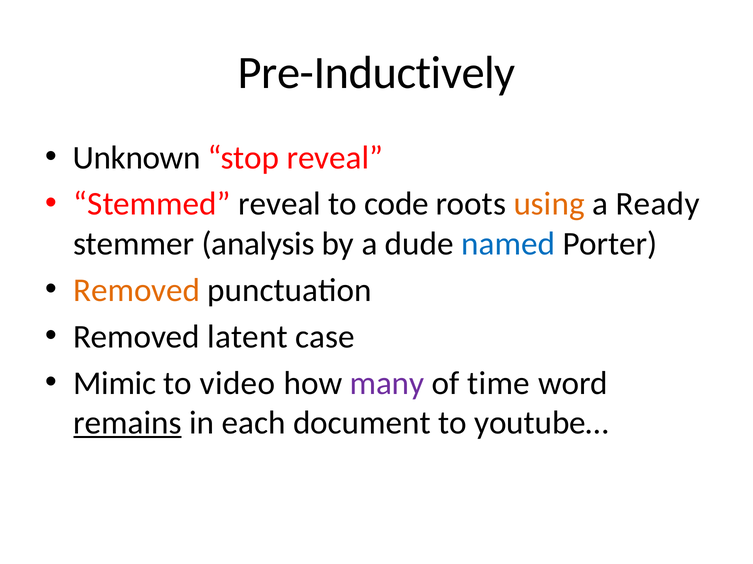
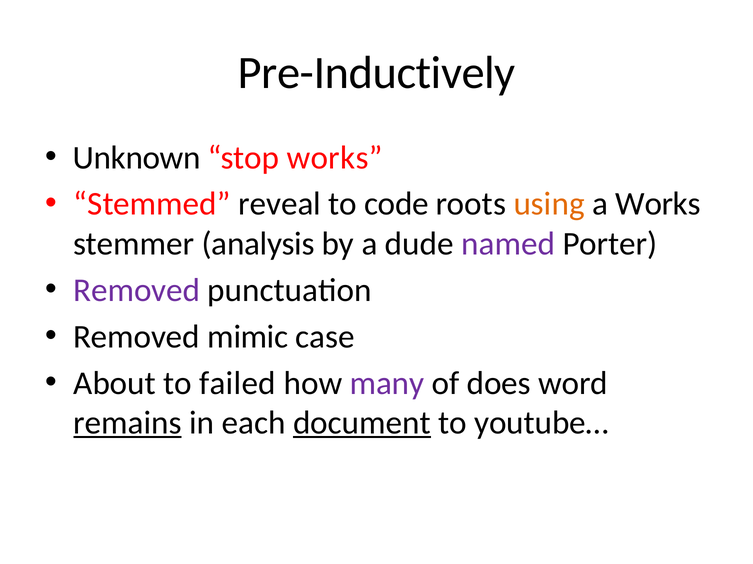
stop reveal: reveal -> works (335, 158)
a Ready: Ready -> Works (658, 204)
named colour: blue -> purple (508, 244)
Removed colour: orange -> purple (137, 291)
latent: latent -> mimic (248, 337)
Mimic: Mimic -> About (115, 384)
video: video -> failed (238, 384)
time: time -> does (499, 384)
document underline: none -> present (362, 423)
